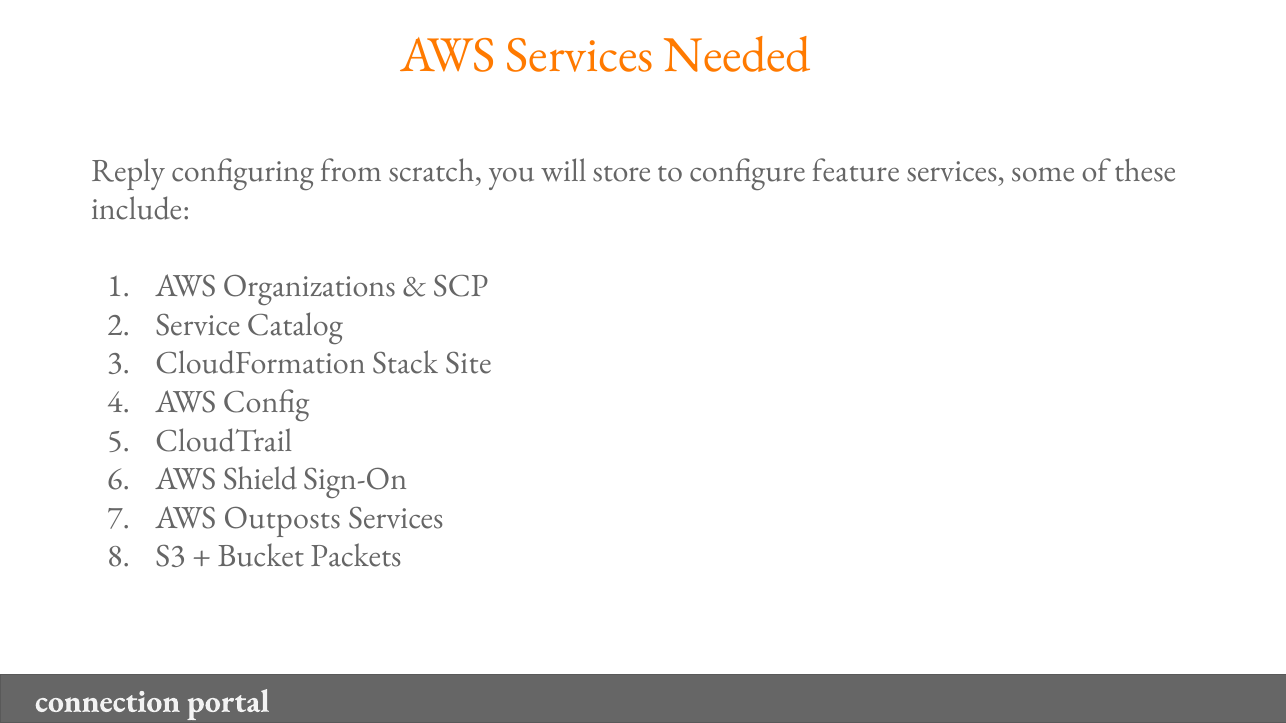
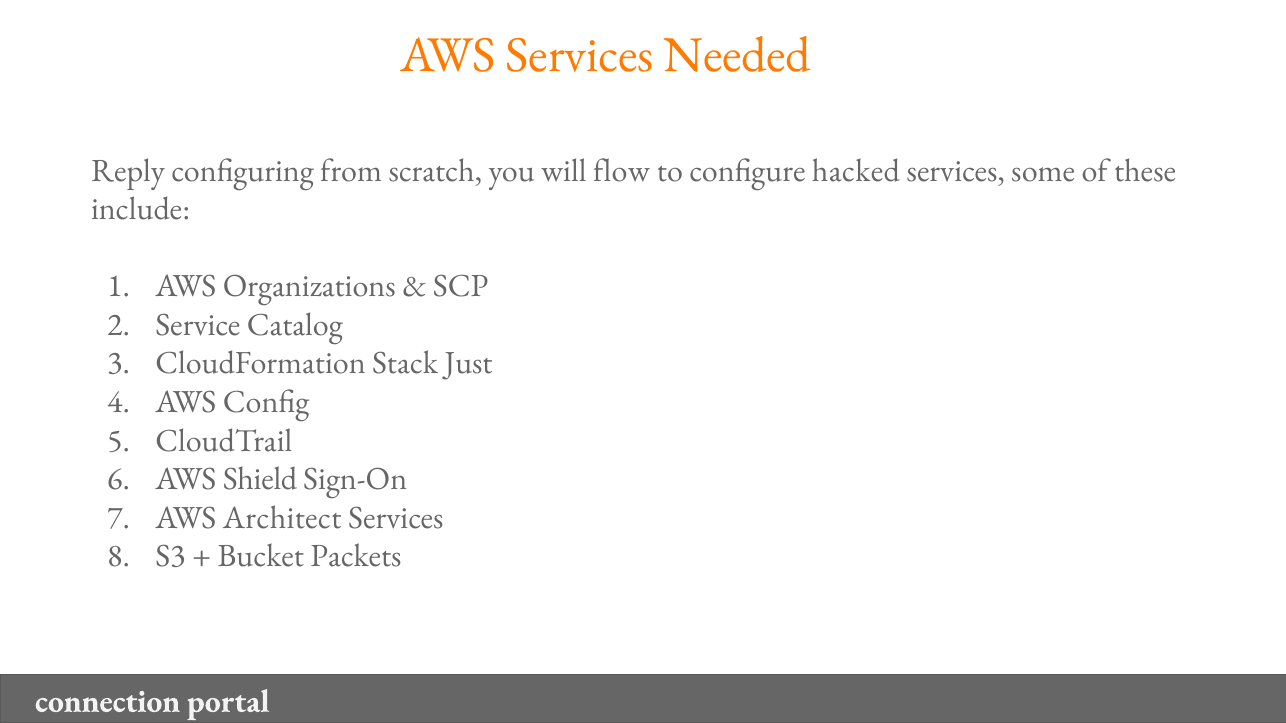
store: store -> flow (622, 171)
feature: feature -> hacked (856, 171)
Site: Site -> Just (469, 364)
Outposts: Outposts -> Architect (282, 518)
